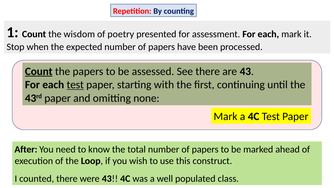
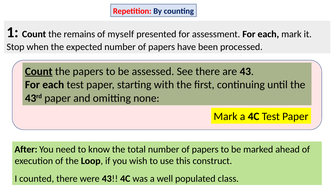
wisdom: wisdom -> remains (79, 34)
poetry: poetry -> myself (121, 34)
test underline: present -> none (75, 85)
